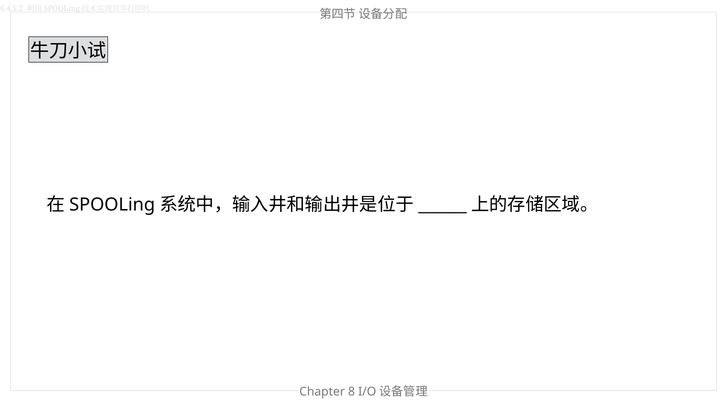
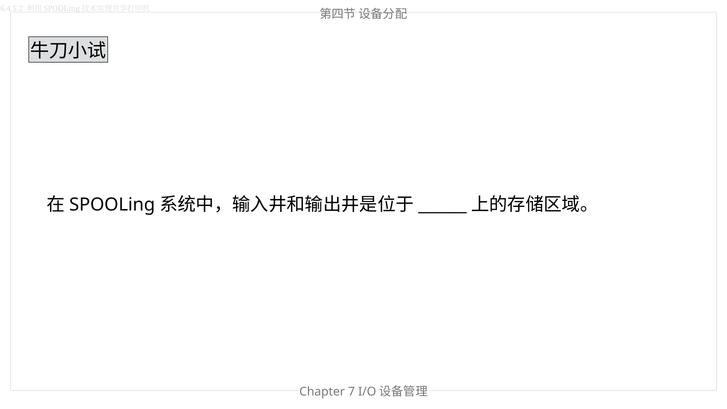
8: 8 -> 7 (352, 391)
